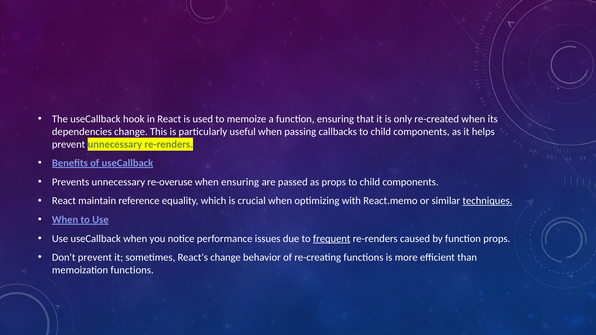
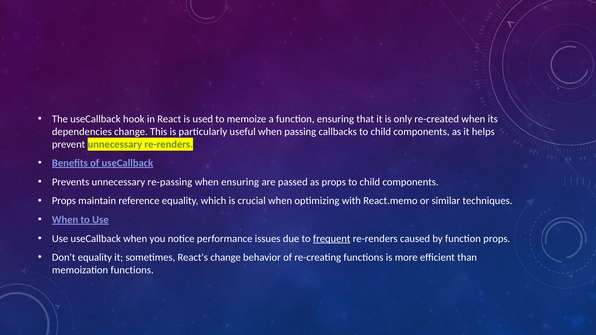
re-overuse: re-overuse -> re-passing (170, 182)
React: React -> Props (64, 201)
techniques underline: present -> none (487, 201)
Don't prevent: prevent -> equality (95, 258)
